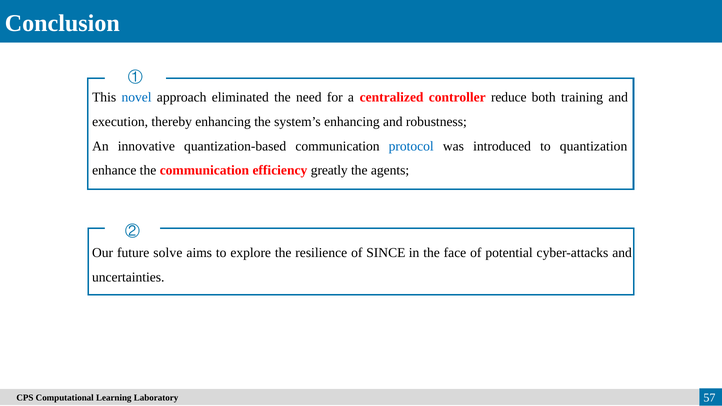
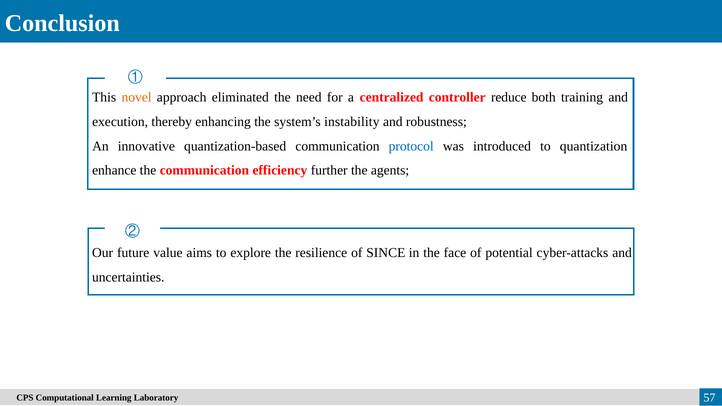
novel colour: blue -> orange (137, 97)
system’s enhancing: enhancing -> instability (352, 122)
greatly: greatly -> further (329, 171)
solve: solve -> value (168, 253)
